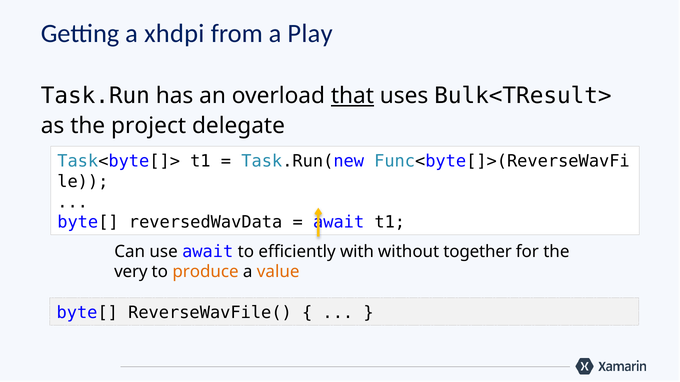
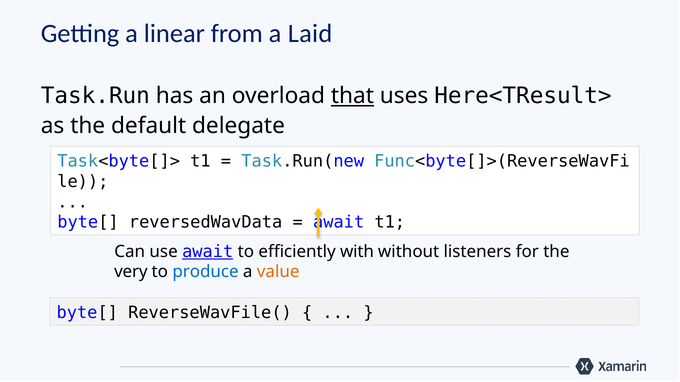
xhdpi: xhdpi -> linear (174, 33)
Play: Play -> Laid (310, 33)
Bulk<TResult>: Bulk<TResult> -> Here<TResult> (523, 96)
project: project -> default (149, 126)
await underline: none -> present (208, 252)
together: together -> listeners (478, 252)
produce colour: orange -> blue (206, 272)
